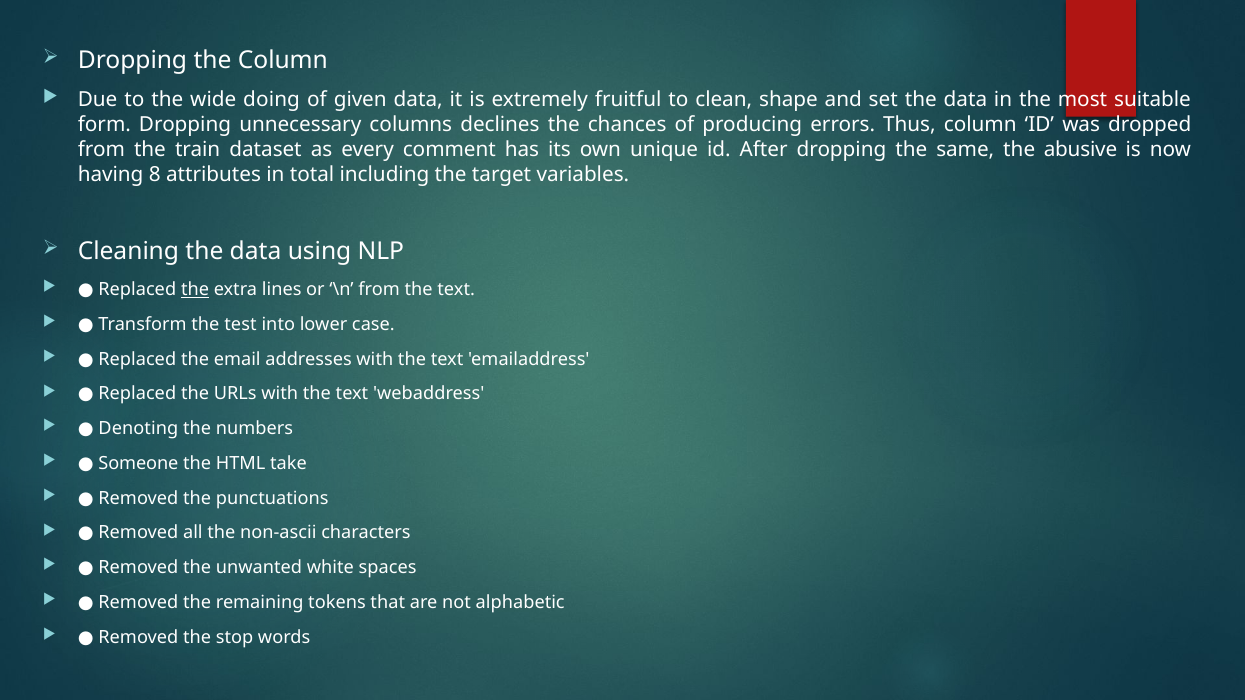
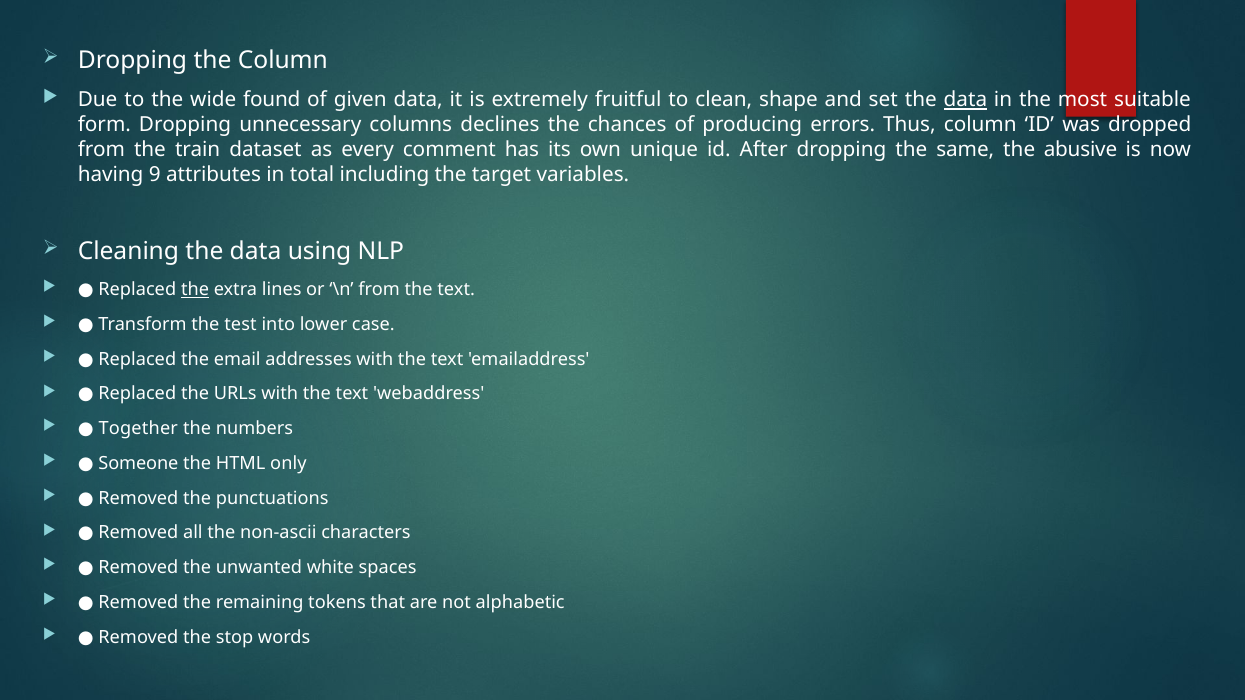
doing: doing -> found (272, 100)
data underline: none -> present (965, 100)
8: 8 -> 9 (155, 175)
Denoting: Denoting -> Together (138, 429)
take: take -> only (288, 464)
